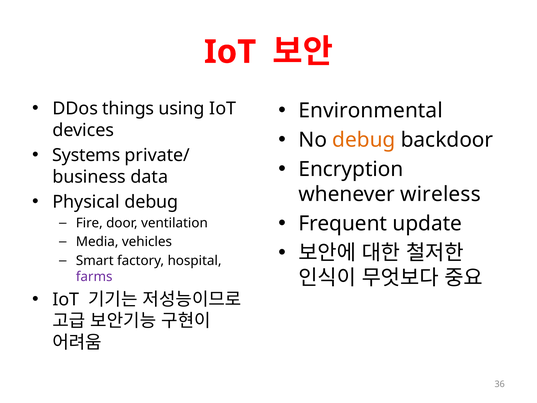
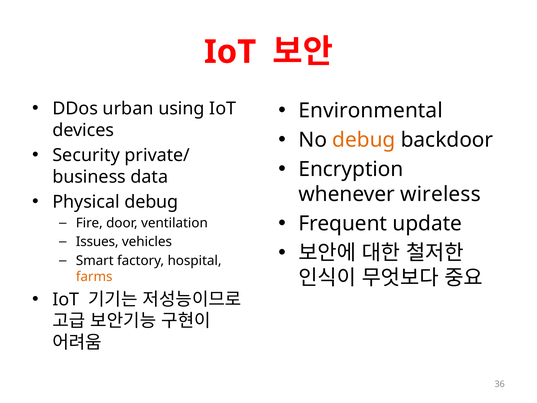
things: things -> urban (128, 109)
Systems: Systems -> Security (86, 155)
Media: Media -> Issues (97, 242)
farms colour: purple -> orange (94, 277)
